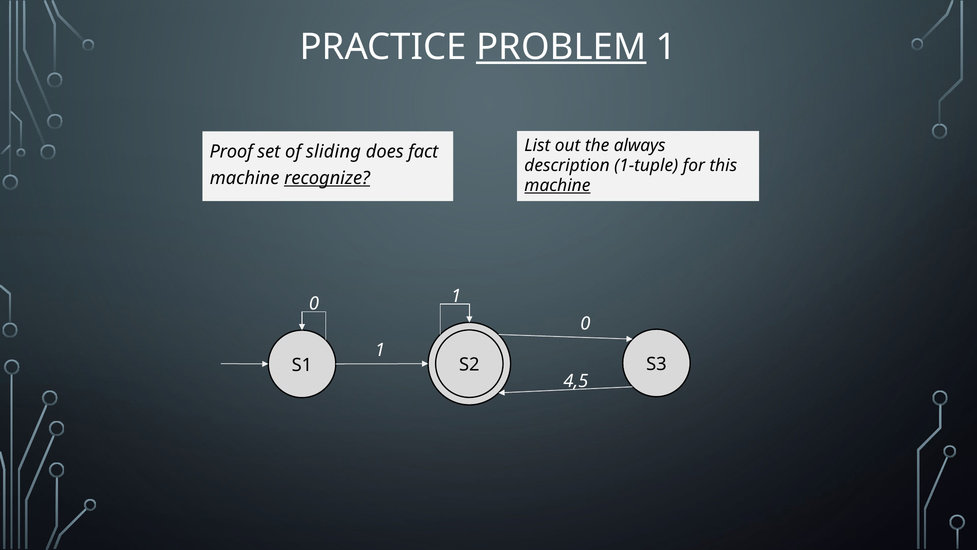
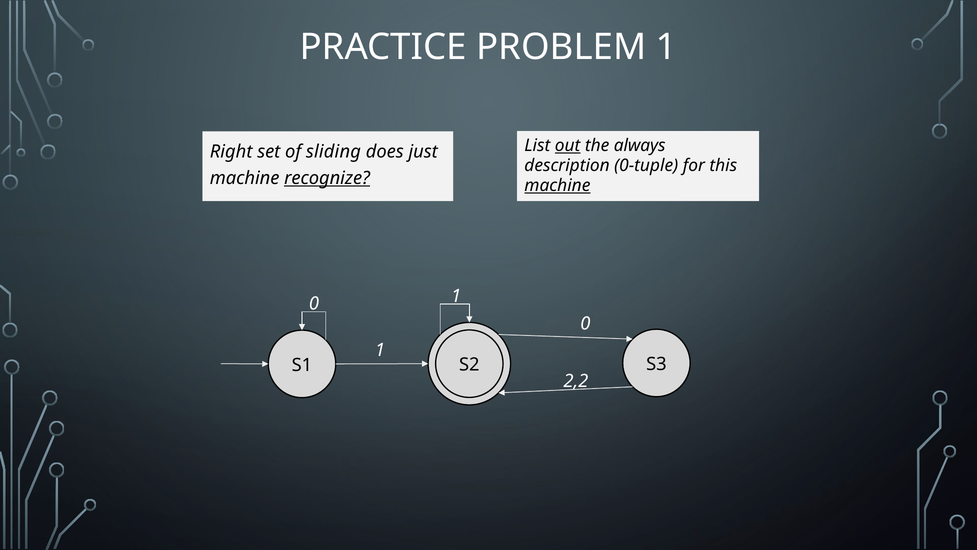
PROBLEM underline: present -> none (561, 47)
out underline: none -> present (568, 145)
Proof: Proof -> Right (231, 152)
fact: fact -> just (423, 152)
1-tuple: 1-tuple -> 0-tuple (646, 165)
4,5: 4,5 -> 2,2 (576, 381)
